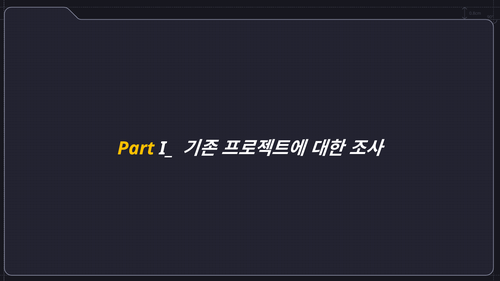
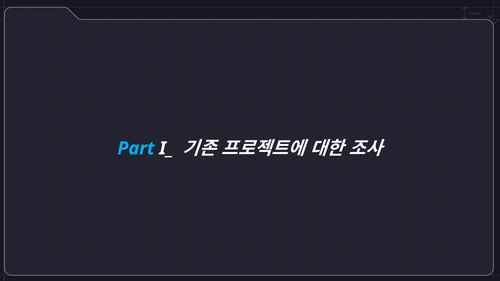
Part colour: yellow -> light blue (136, 149)
